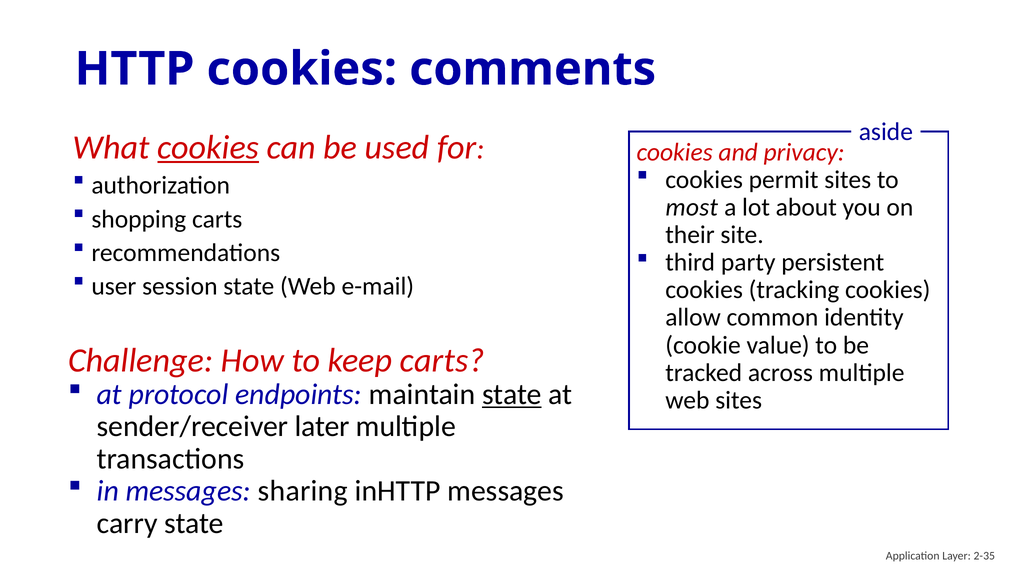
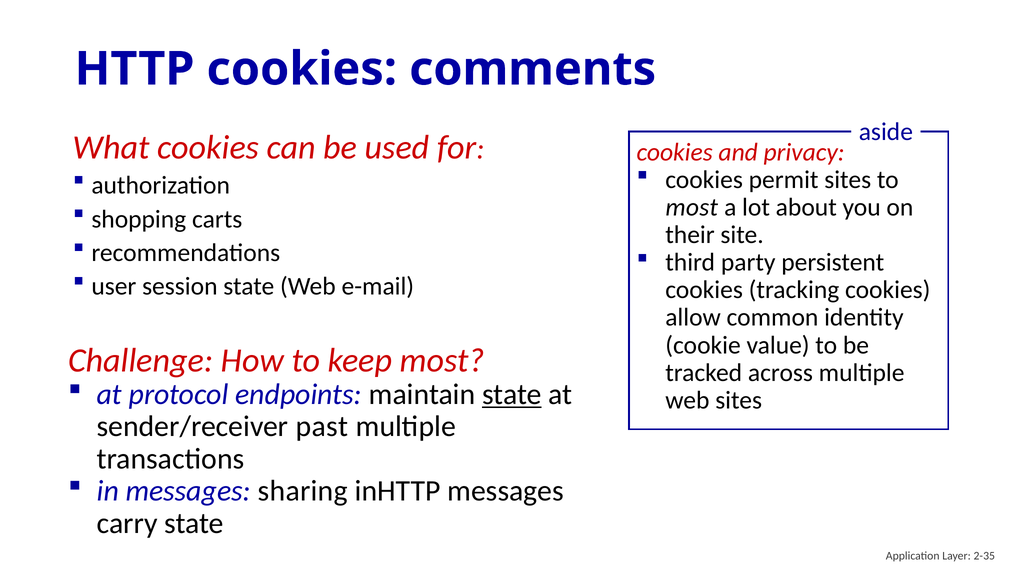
cookies underline: present -> none (208, 147)
keep carts: carts -> most (442, 360)
later: later -> past (322, 426)
